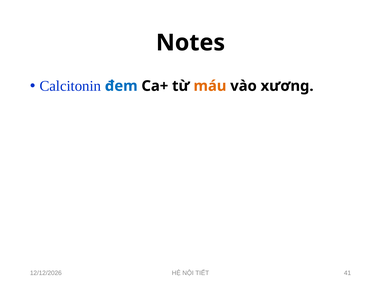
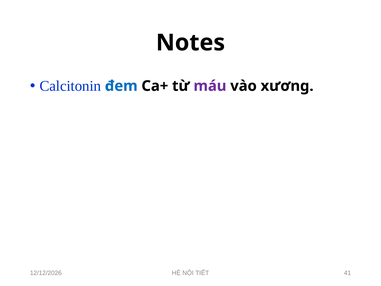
máu colour: orange -> purple (210, 86)
